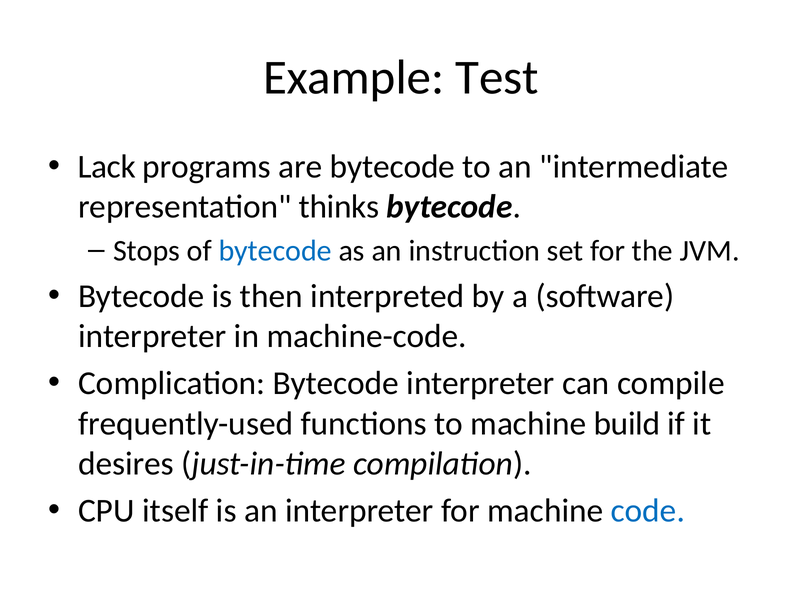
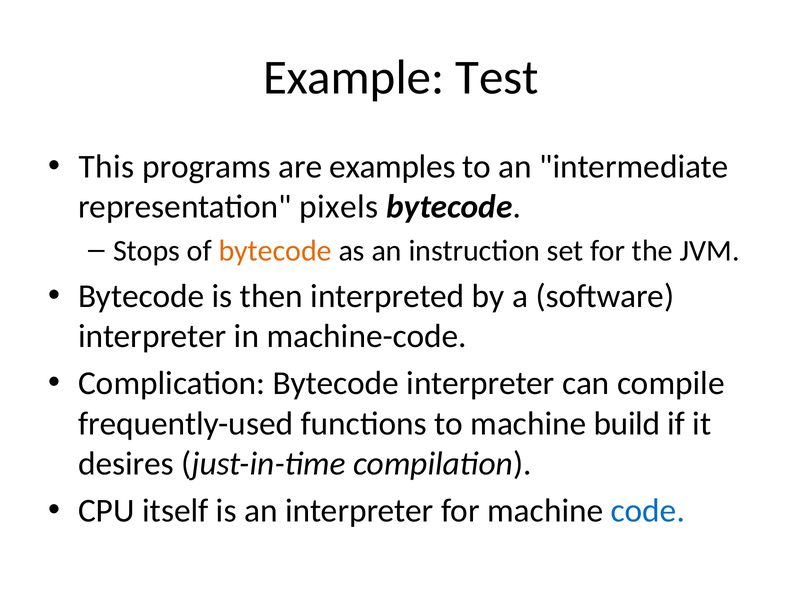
Lack: Lack -> This (106, 167)
are bytecode: bytecode -> examples (393, 167)
thinks: thinks -> pixels (339, 207)
bytecode colour: blue -> orange (275, 251)
